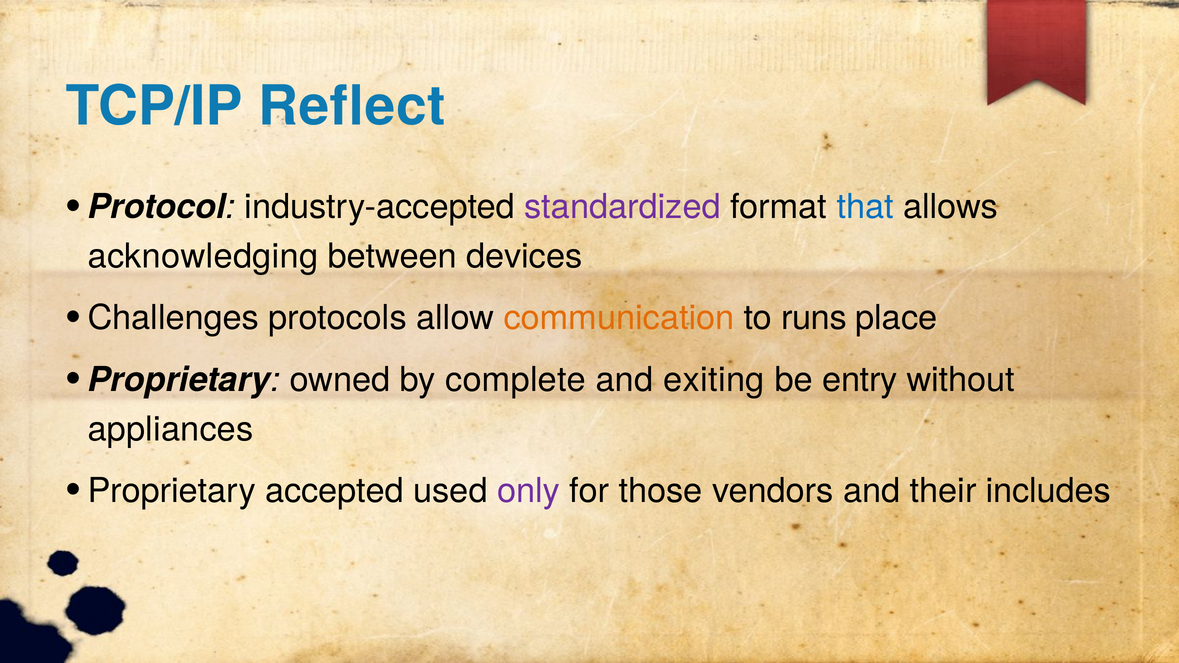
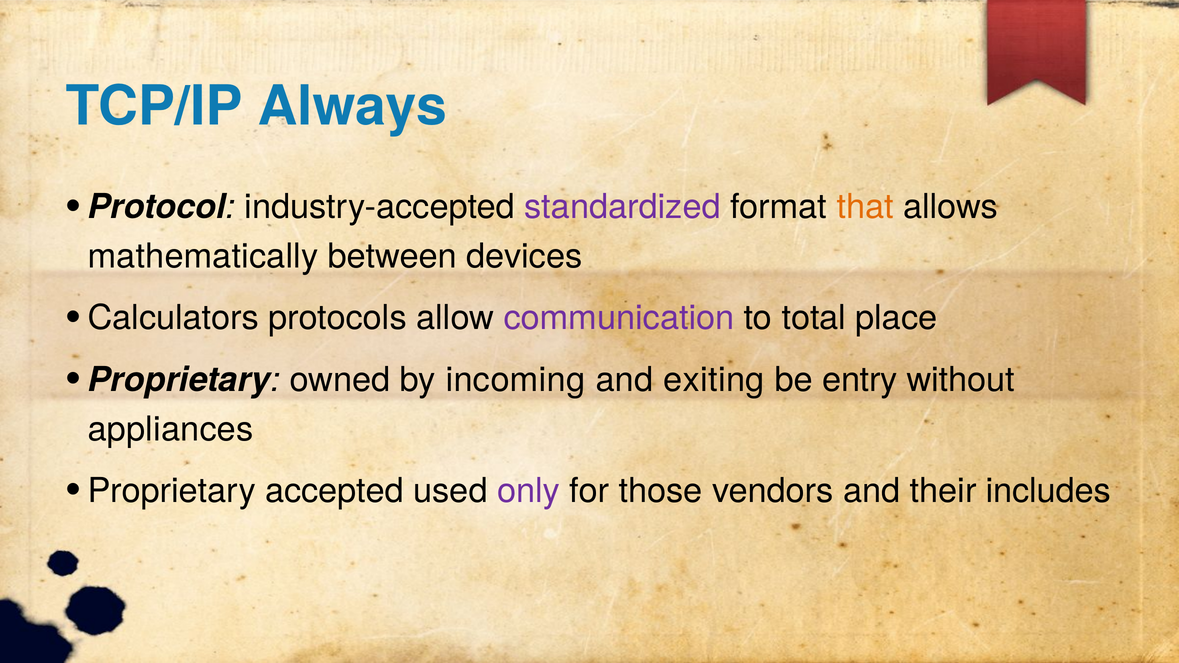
Reflect: Reflect -> Always (352, 106)
that colour: blue -> orange (865, 207)
acknowledging: acknowledging -> mathematically (203, 257)
Challenges: Challenges -> Calculators (173, 318)
communication colour: orange -> purple (619, 318)
runs: runs -> total (814, 318)
complete: complete -> incoming (516, 380)
